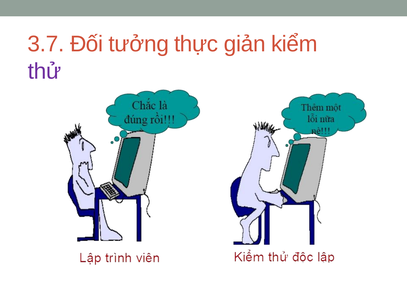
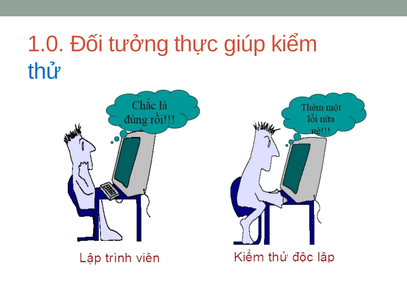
3.7: 3.7 -> 1.0 (46, 44)
giản: giản -> giúp (245, 44)
thử colour: purple -> blue (44, 71)
